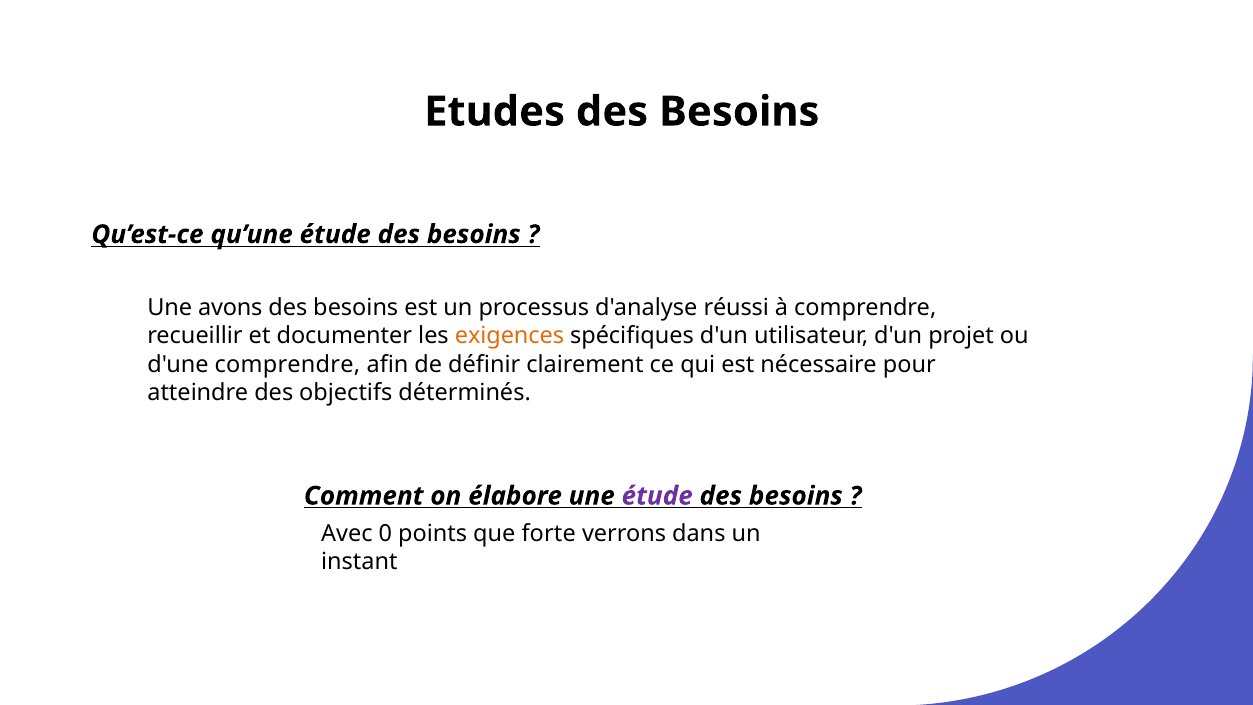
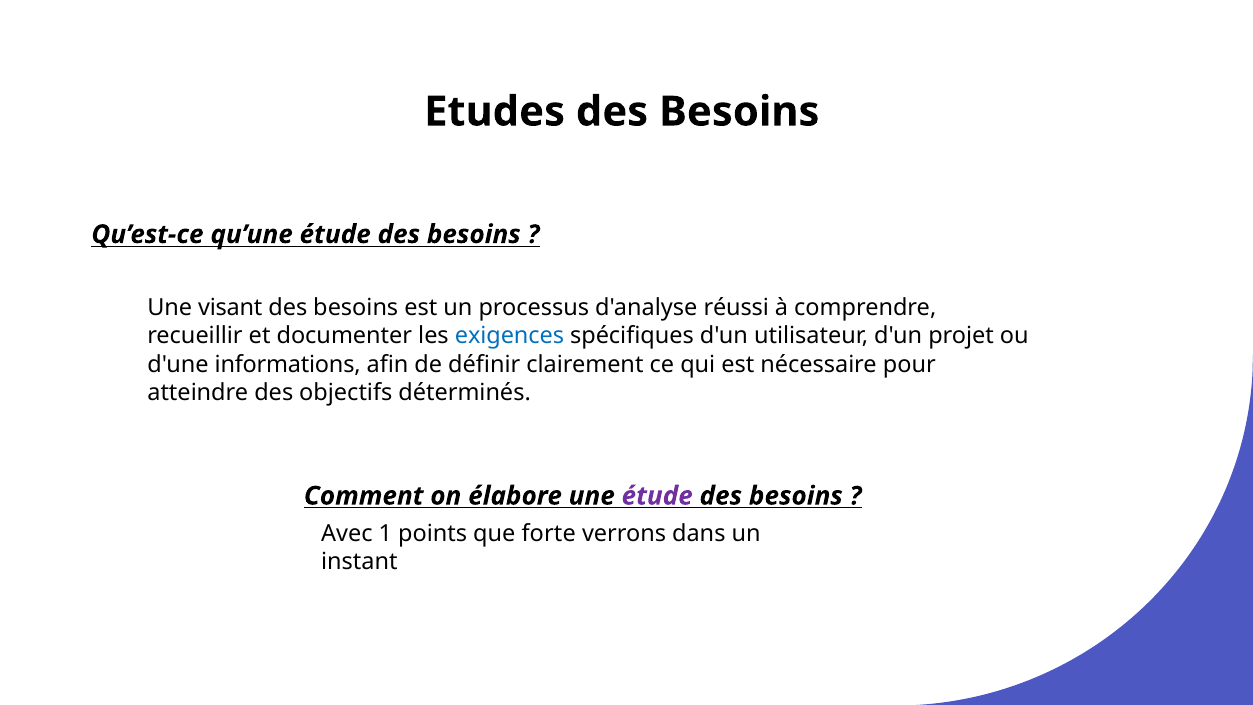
avons: avons -> visant (230, 308)
exigences colour: orange -> blue (509, 336)
d'une comprendre: comprendre -> informations (288, 364)
0: 0 -> 1 (385, 534)
